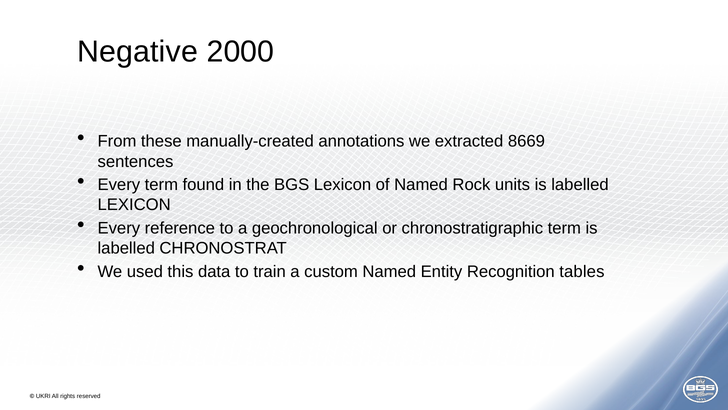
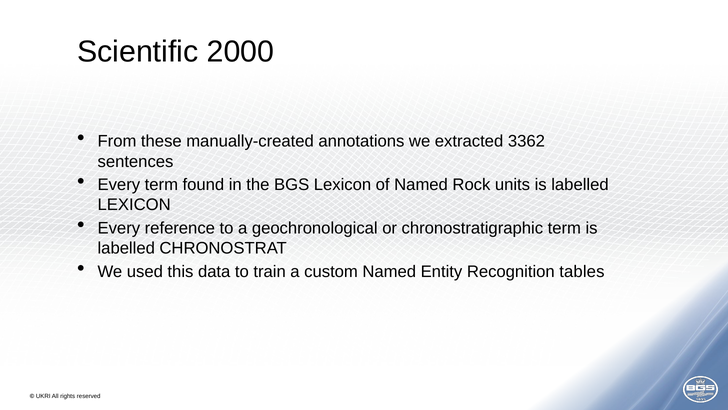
Negative: Negative -> Scientific (138, 52)
8669: 8669 -> 3362 (526, 141)
